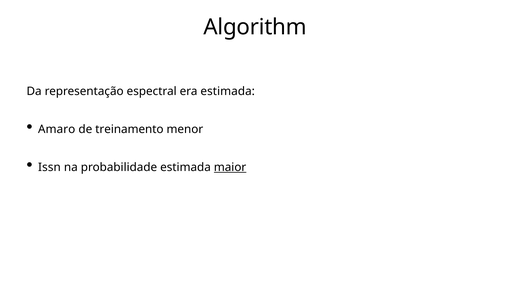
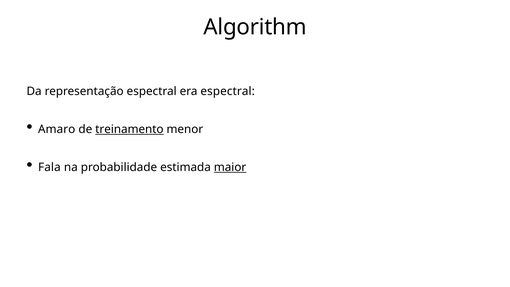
era estimada: estimada -> espectral (228, 91)
treinamento underline: none -> present (129, 129)
Issn: Issn -> Fala (49, 167)
